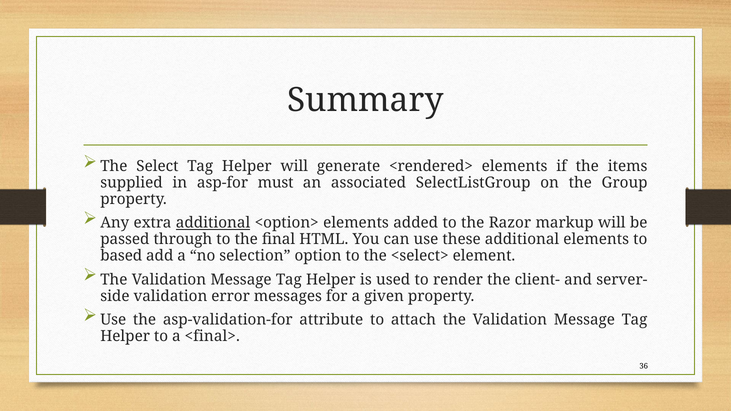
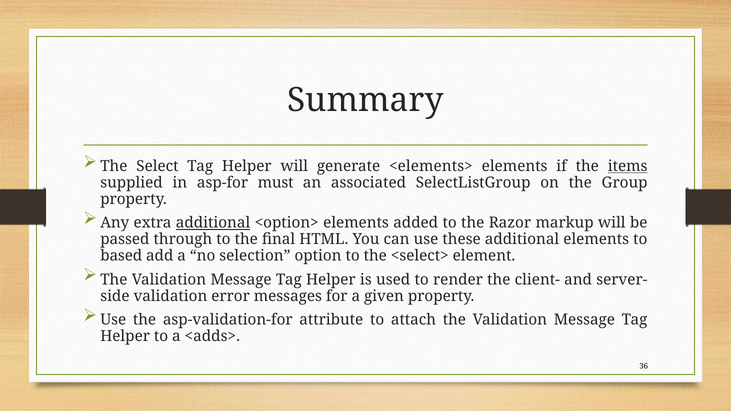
<rendered>: <rendered> -> <elements> (431, 166)
items underline: none -> present (628, 166)
<final>: <final> -> <adds> (212, 336)
